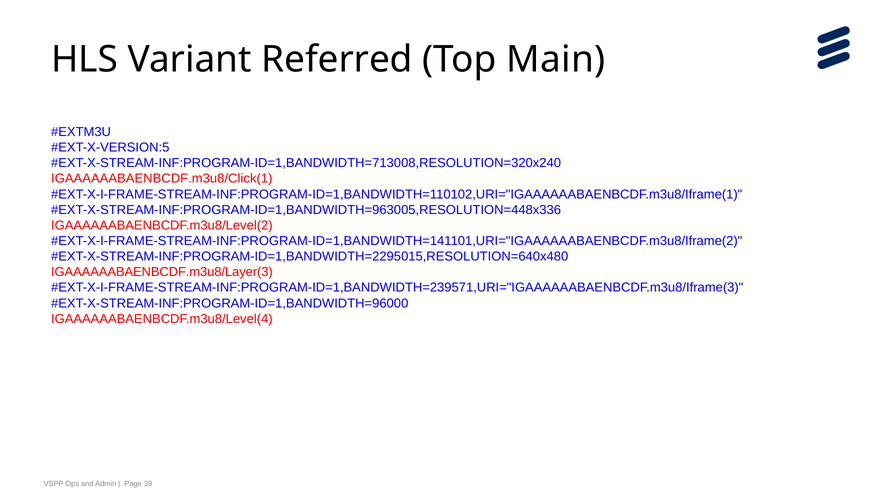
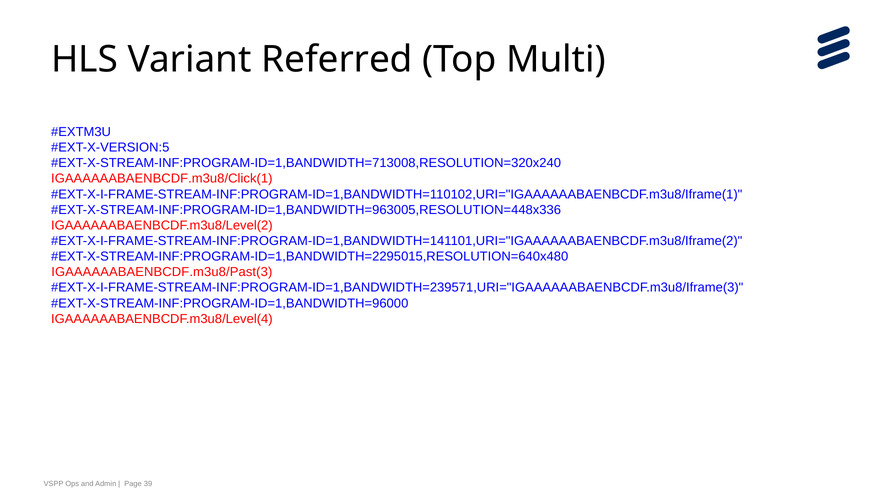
Main: Main -> Multi (556, 59)
IGAAAAAABAENBCDF.m3u8/Layer(3: IGAAAAAABAENBCDF.m3u8/Layer(3 -> IGAAAAAABAENBCDF.m3u8/Past(3 (162, 272)
